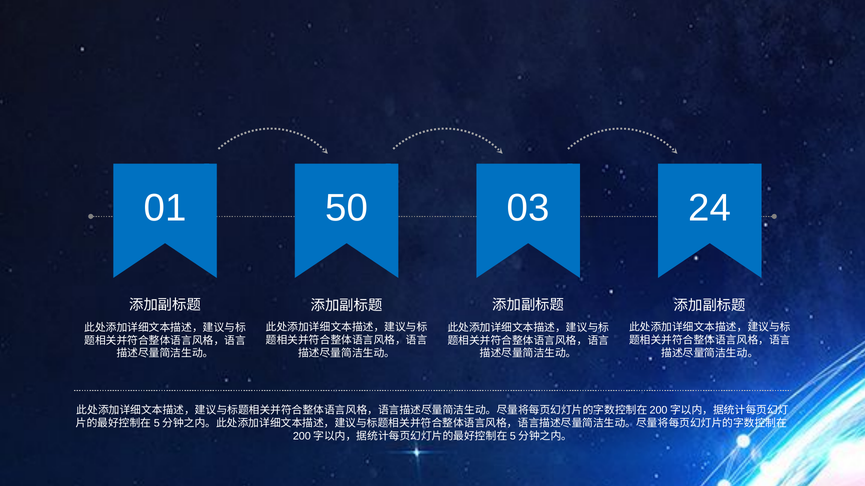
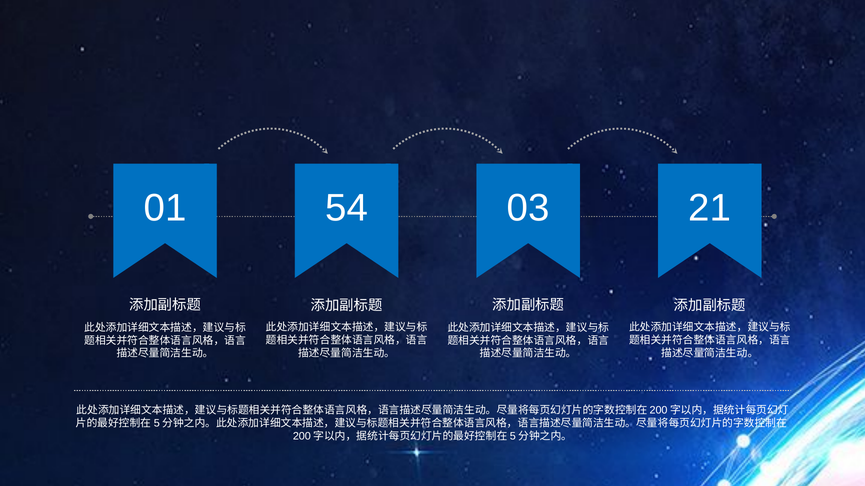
50: 50 -> 54 (347, 208)
24: 24 -> 21 (710, 208)
